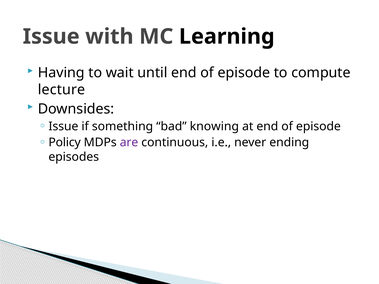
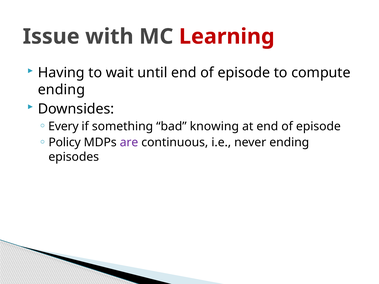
Learning colour: black -> red (227, 37)
lecture: lecture -> ending (61, 90)
Issue: Issue -> Every (63, 126)
